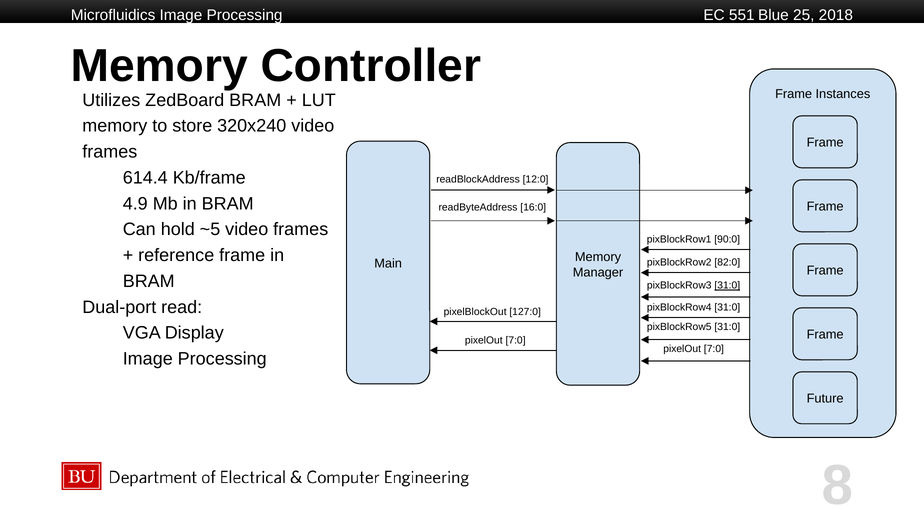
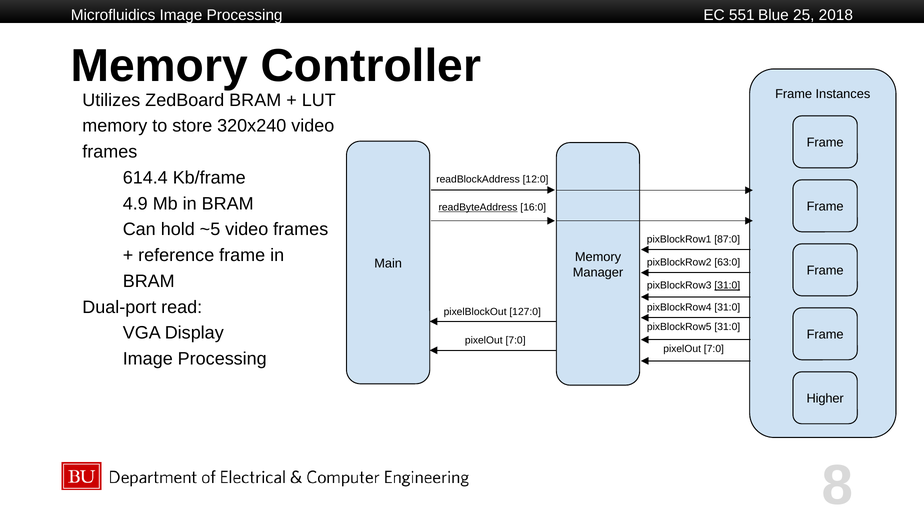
readByteAddress underline: none -> present (478, 207)
90:0: 90:0 -> 87:0 (727, 239)
82:0: 82:0 -> 63:0 (727, 262)
Future: Future -> Higher (825, 398)
